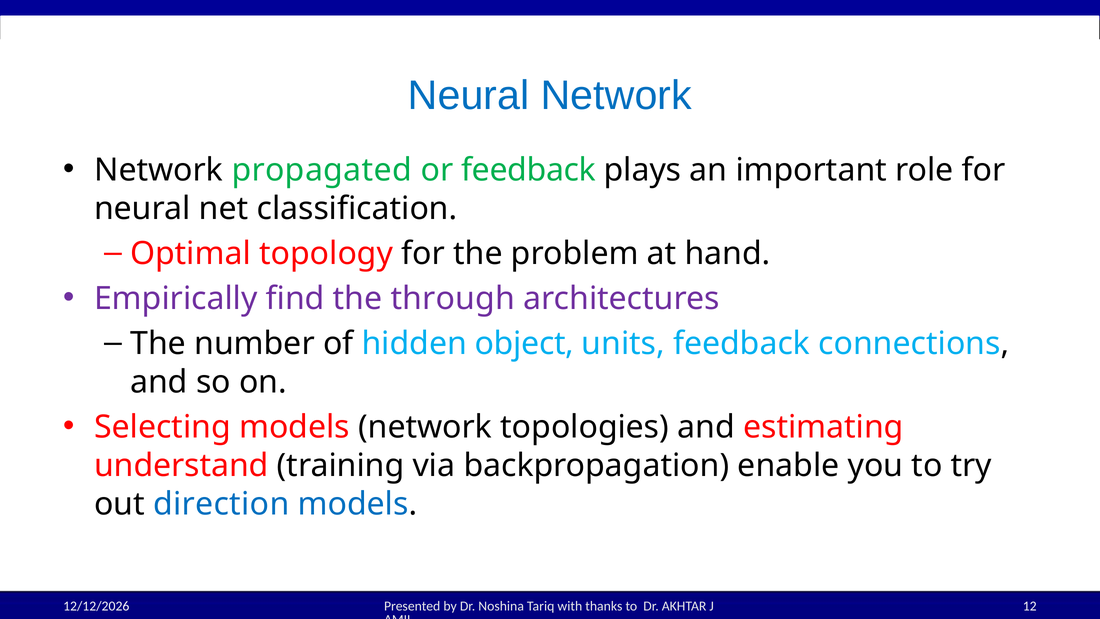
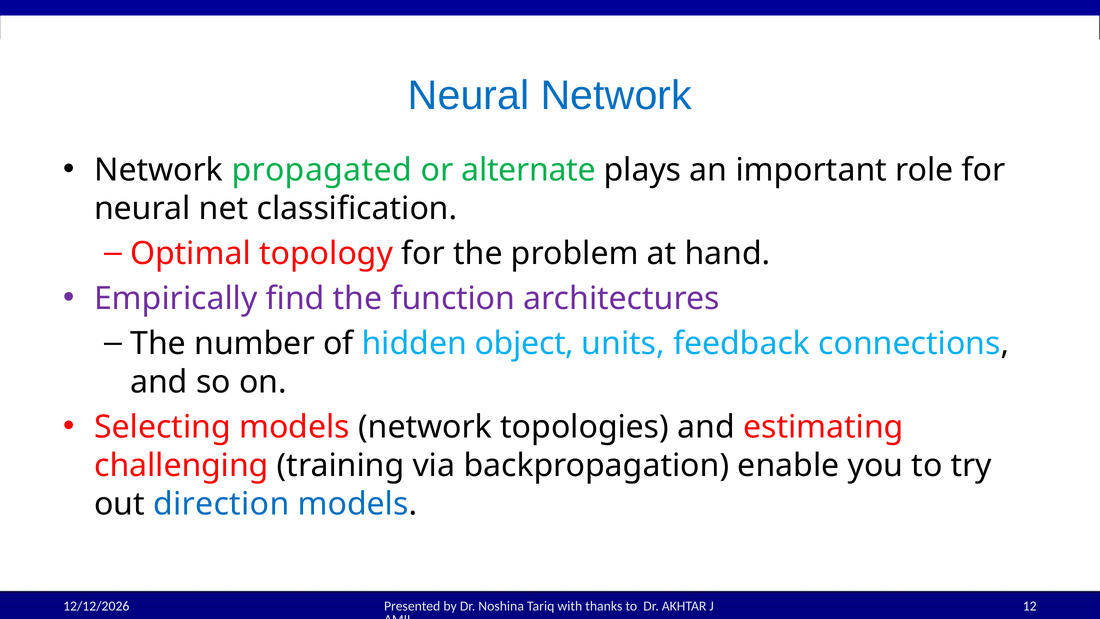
or feedback: feedback -> alternate (529, 170)
through: through -> function (453, 298)
understand: understand -> challenging (181, 465)
